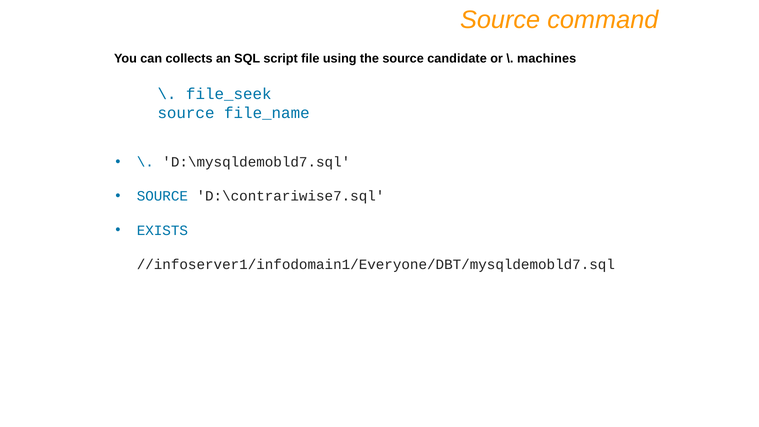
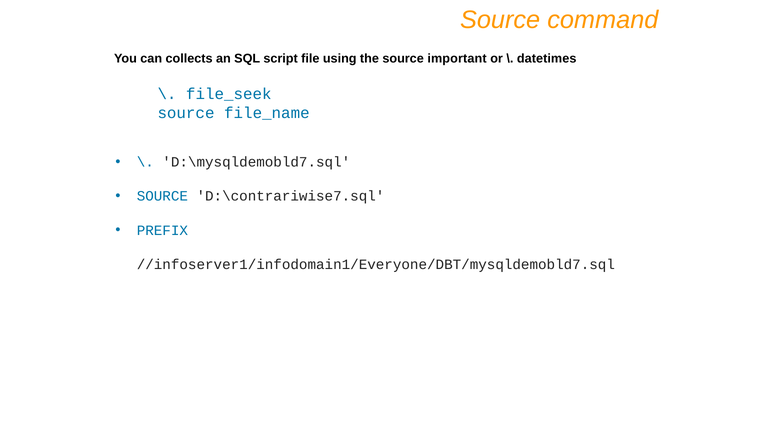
candidate: candidate -> important (457, 59)
machines: machines -> datetimes (547, 59)
EXISTS: EXISTS -> PREFIX (162, 230)
